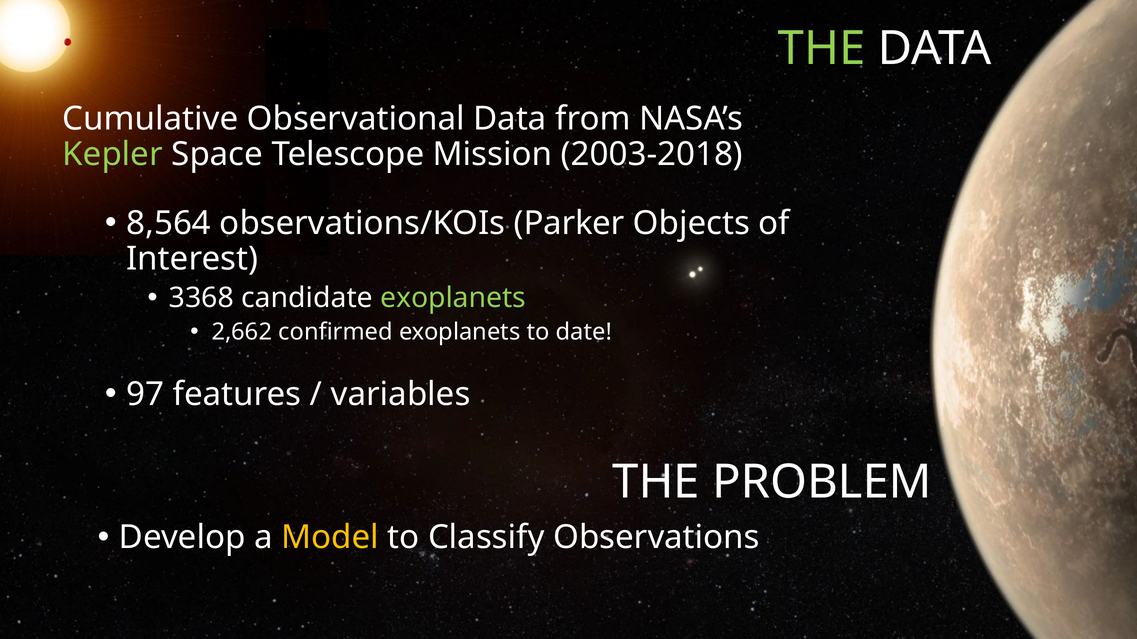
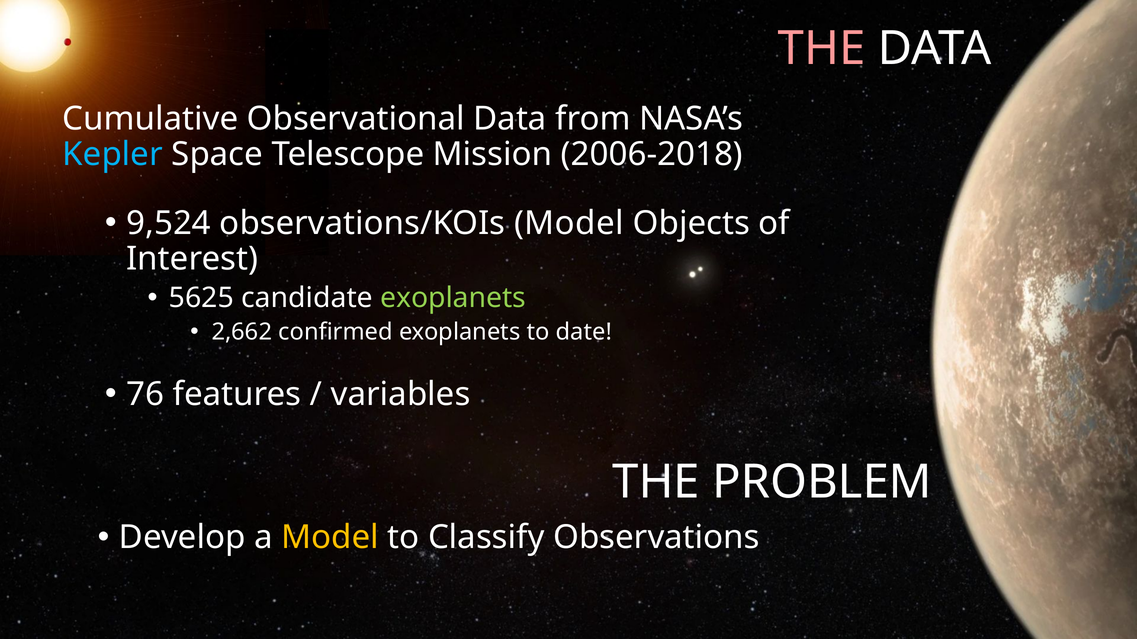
THE colour: light green -> pink (822, 49)
Kepler colour: light green -> light blue (113, 155)
2003-2018: 2003-2018 -> 2006-2018 (652, 155)
8,564: 8,564 -> 9,524 (169, 223)
observations/KOIs Parker: Parker -> Model (569, 223)
3368: 3368 -> 5625 (201, 298)
97: 97 -> 76 (145, 395)
